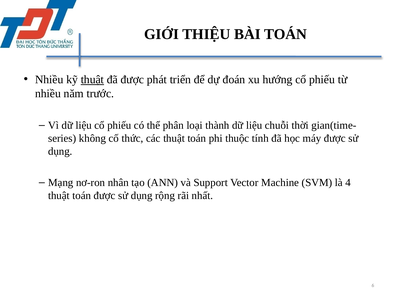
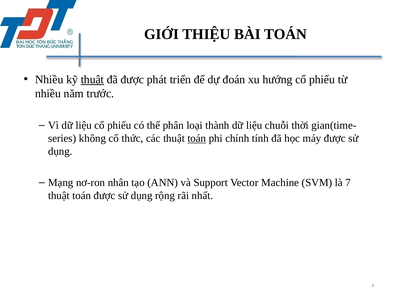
toán underline: none -> present (197, 138)
thuộc: thuộc -> chính (237, 138)
4: 4 -> 7 (348, 182)
